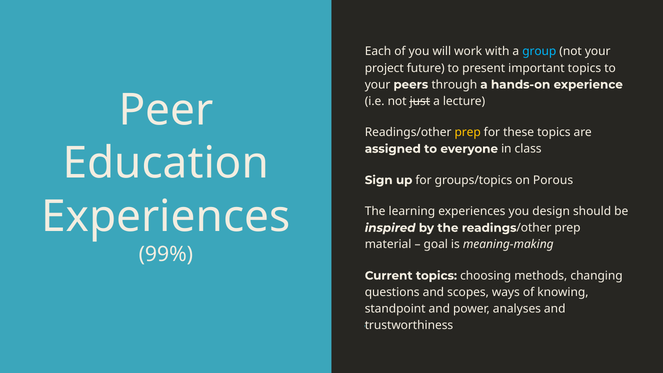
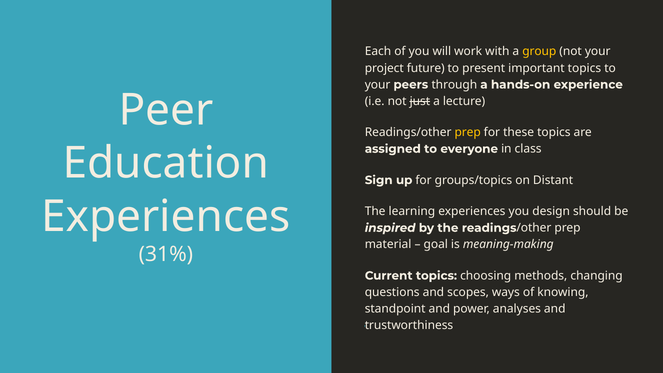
group colour: light blue -> yellow (539, 52)
Porous: Porous -> Distant (553, 180)
99%: 99% -> 31% (166, 254)
